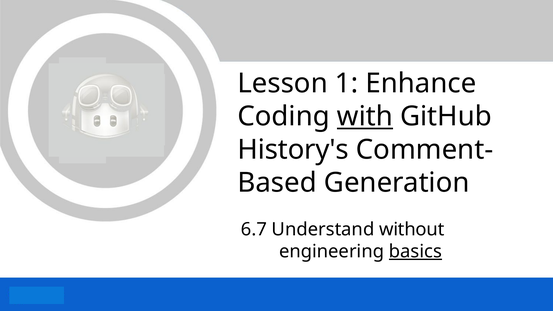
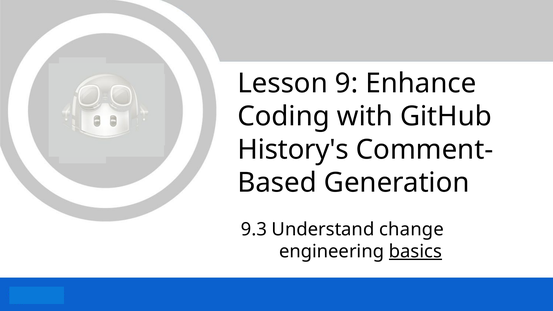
1: 1 -> 9 (347, 83)
with underline: present -> none (365, 117)
6.7: 6.7 -> 9.3 (254, 229)
without: without -> change (412, 229)
